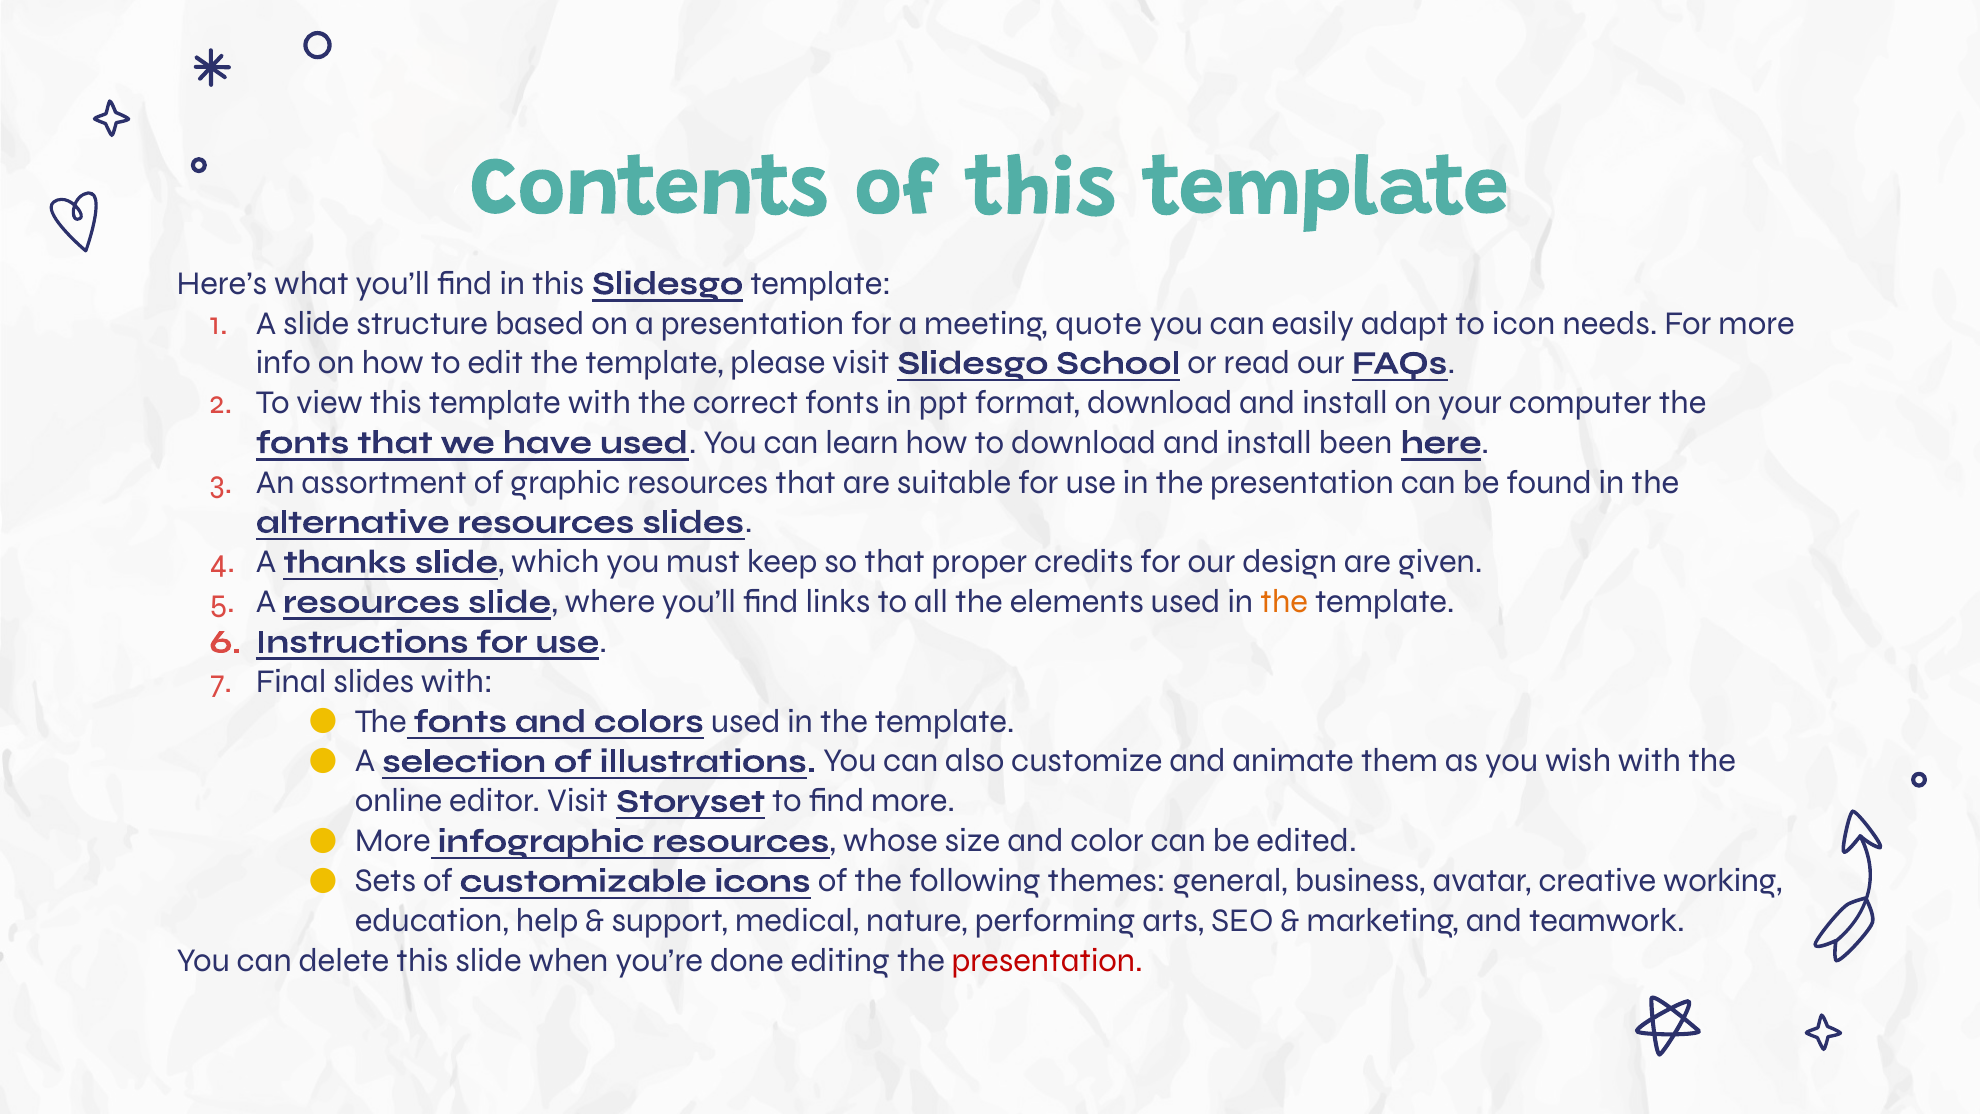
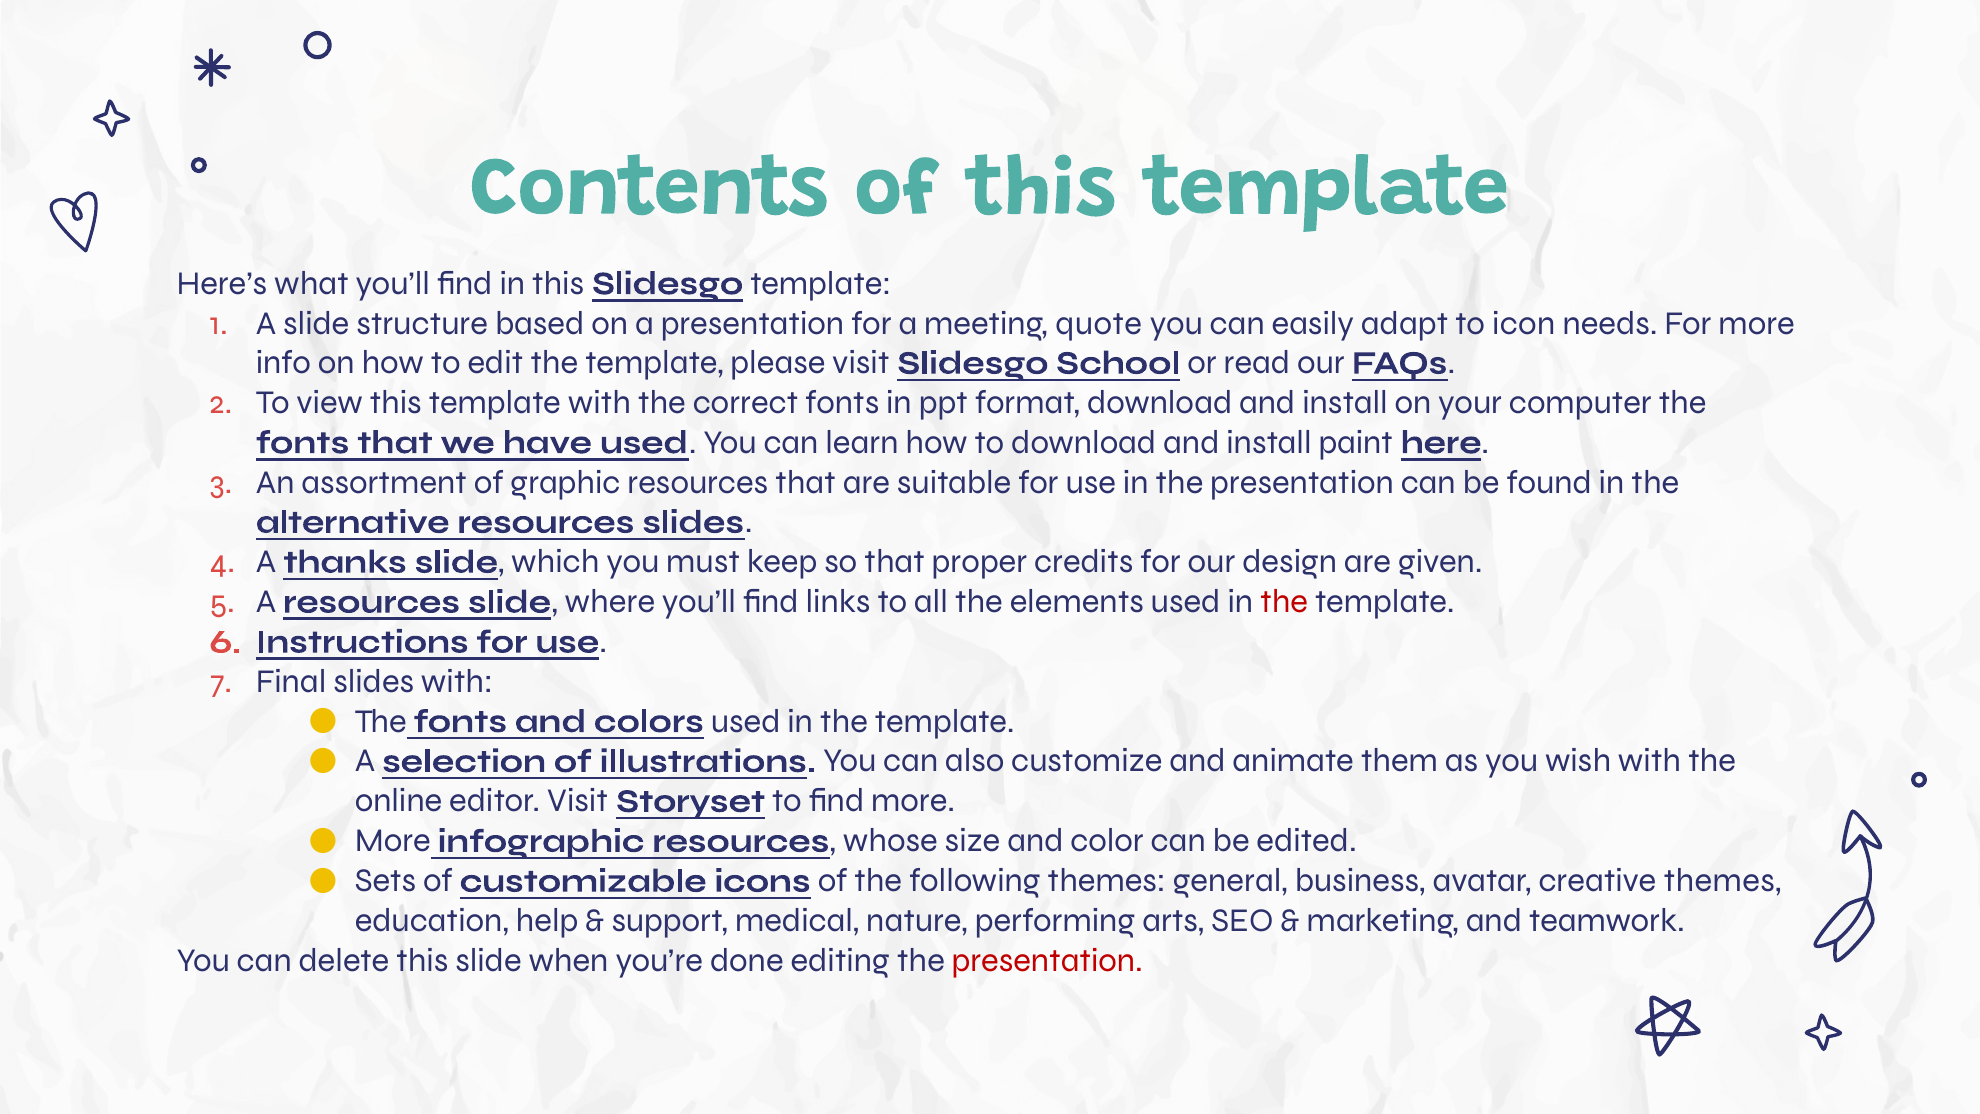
been: been -> paint (1356, 442)
the colour: orange -> red (1284, 602)
creative working: working -> themes (1723, 881)
